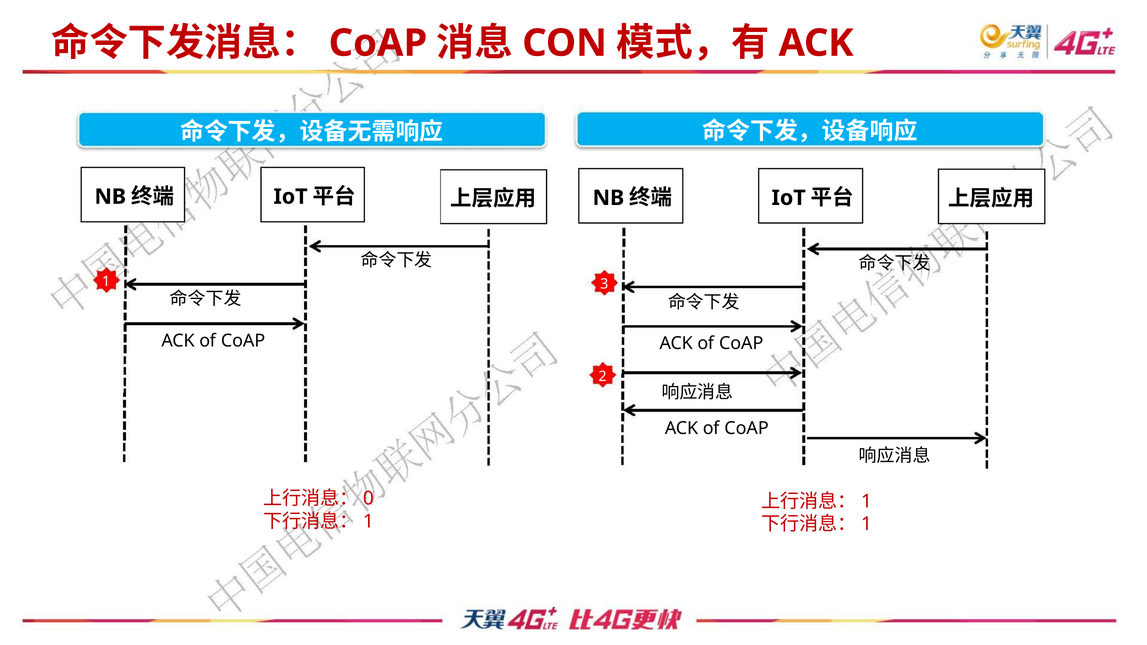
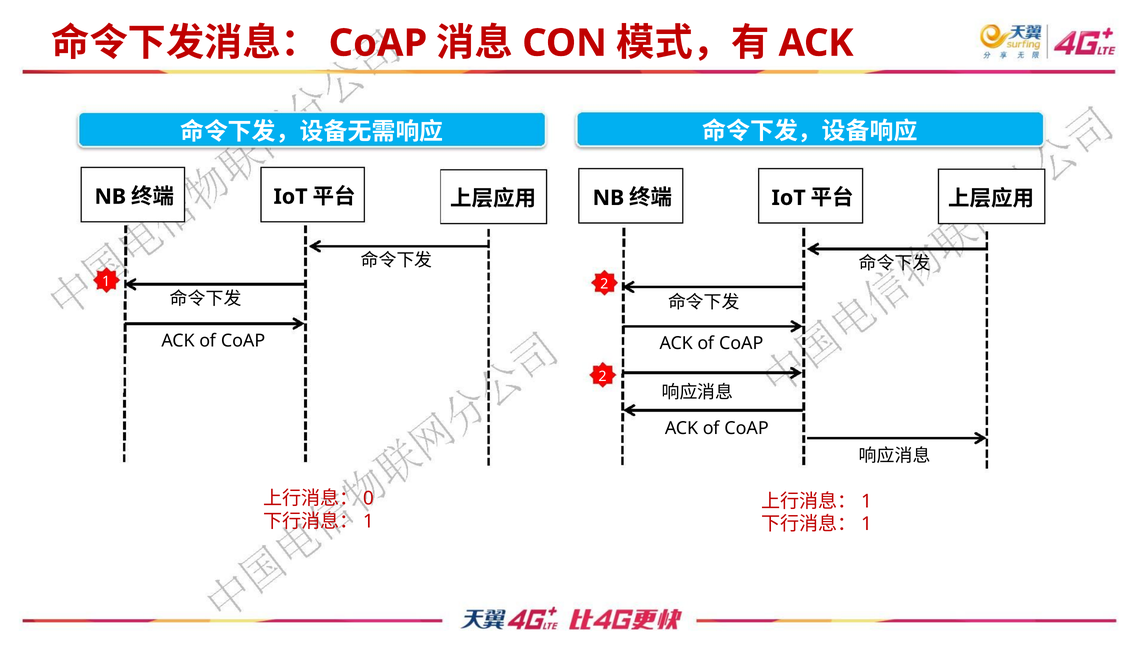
1 3: 3 -> 2 (604, 284)
